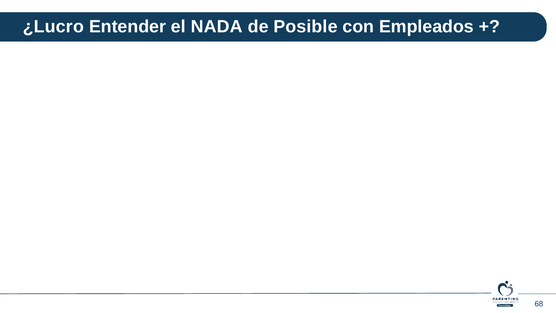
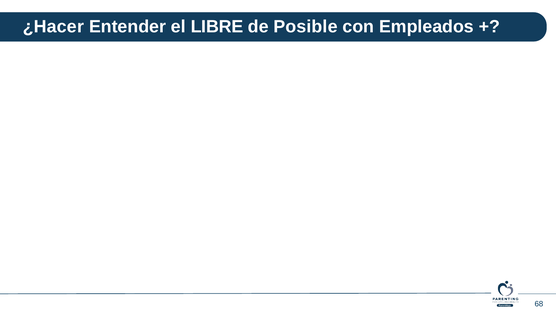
¿Lucro: ¿Lucro -> ¿Hacer (53, 27)
NADA: NADA -> LIBRE (217, 27)
